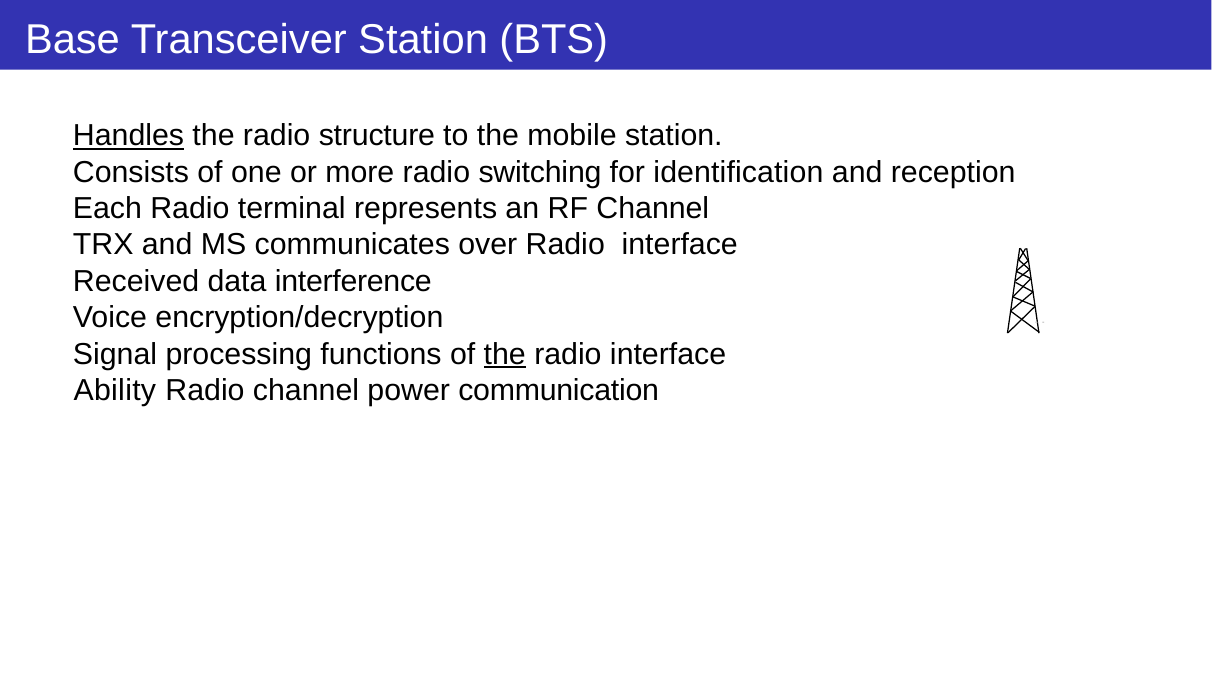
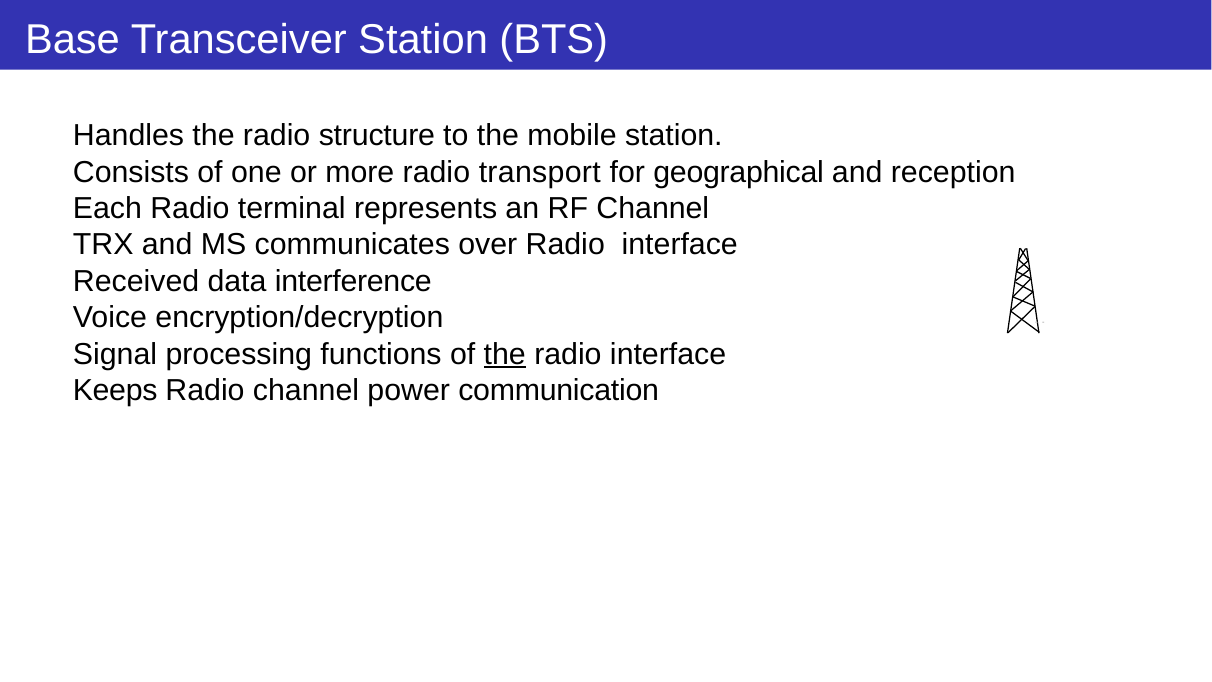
Handles underline: present -> none (129, 136)
switching: switching -> transport (540, 172)
identification: identification -> geographical (739, 172)
Ability: Ability -> Keeps (115, 390)
